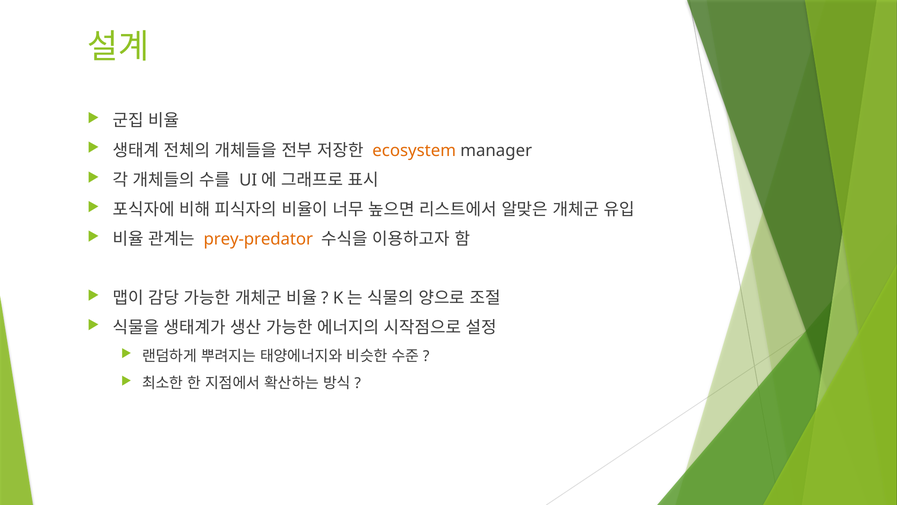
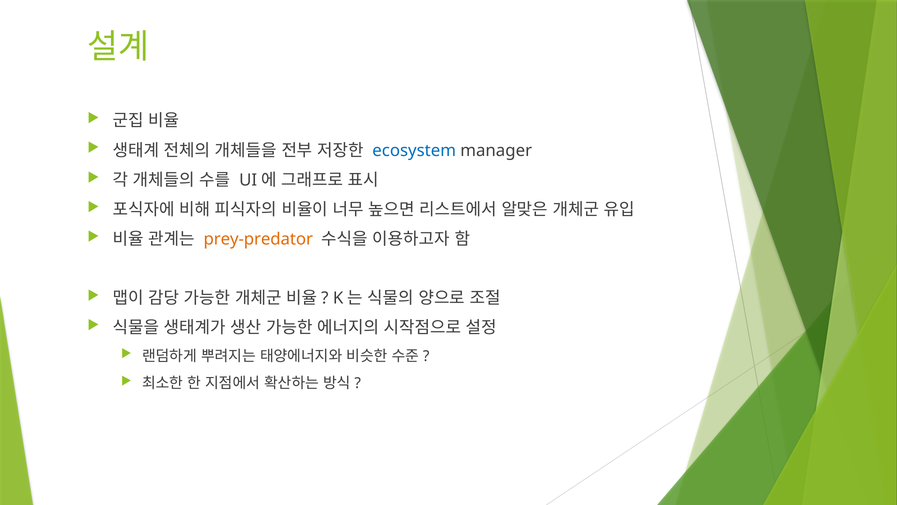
ecosystem colour: orange -> blue (414, 150)
